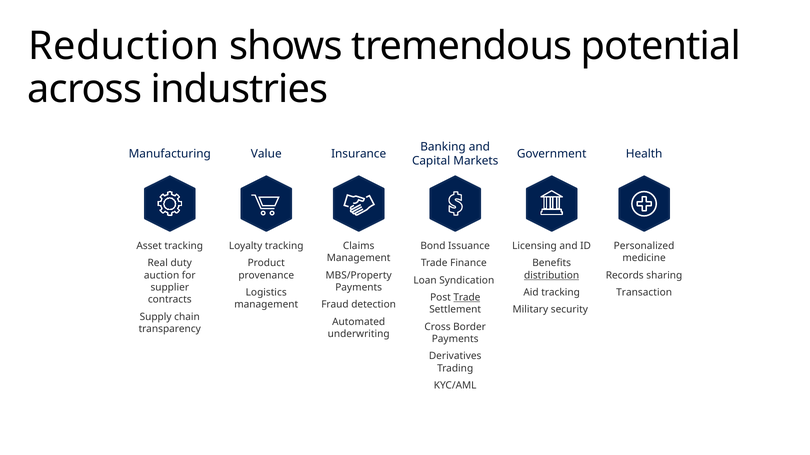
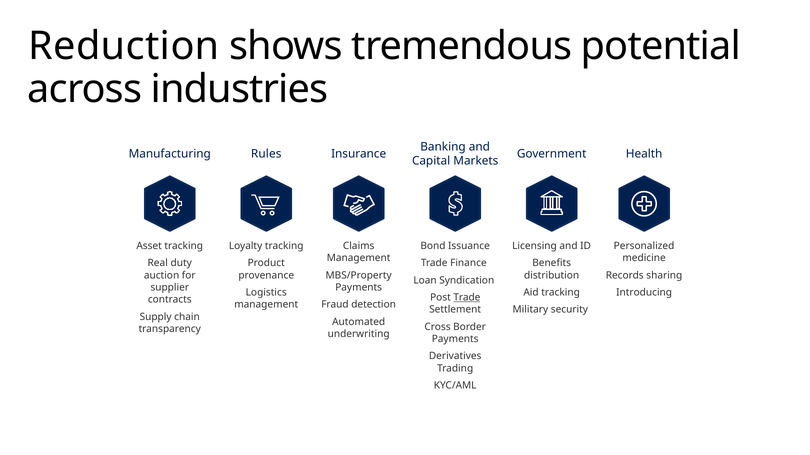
Value: Value -> Rules (266, 154)
distribution underline: present -> none (552, 276)
Transaction: Transaction -> Introducing (644, 293)
